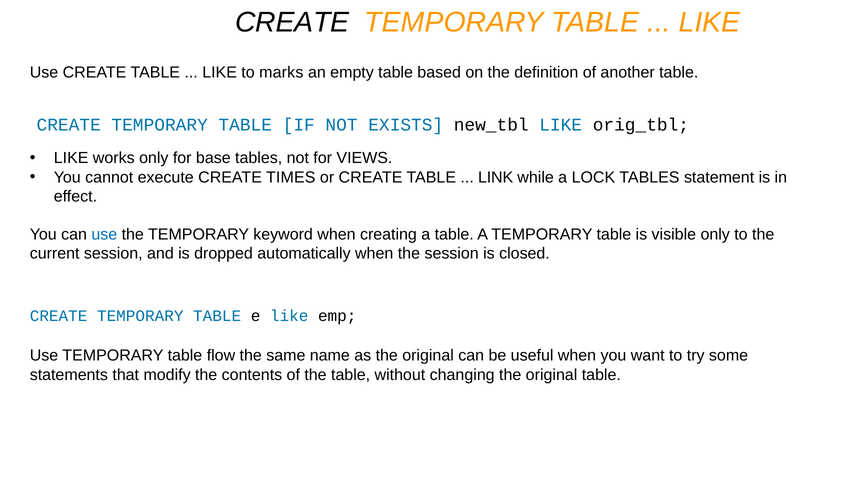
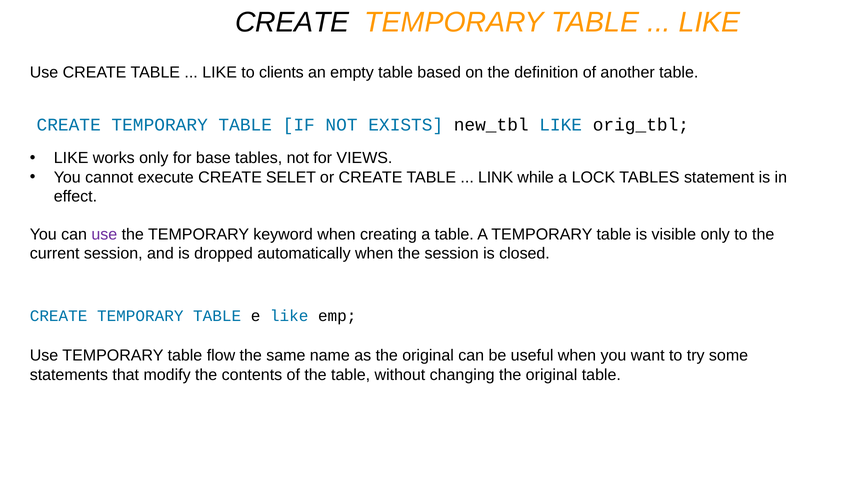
marks: marks -> clients (281, 73)
TIMES: TIMES -> SELET (291, 177)
use colour: blue -> purple (104, 234)
